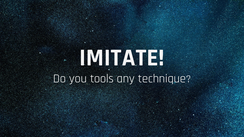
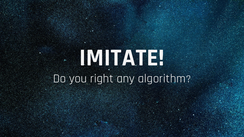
tools: tools -> right (102, 79)
technique: technique -> algorithm (162, 79)
